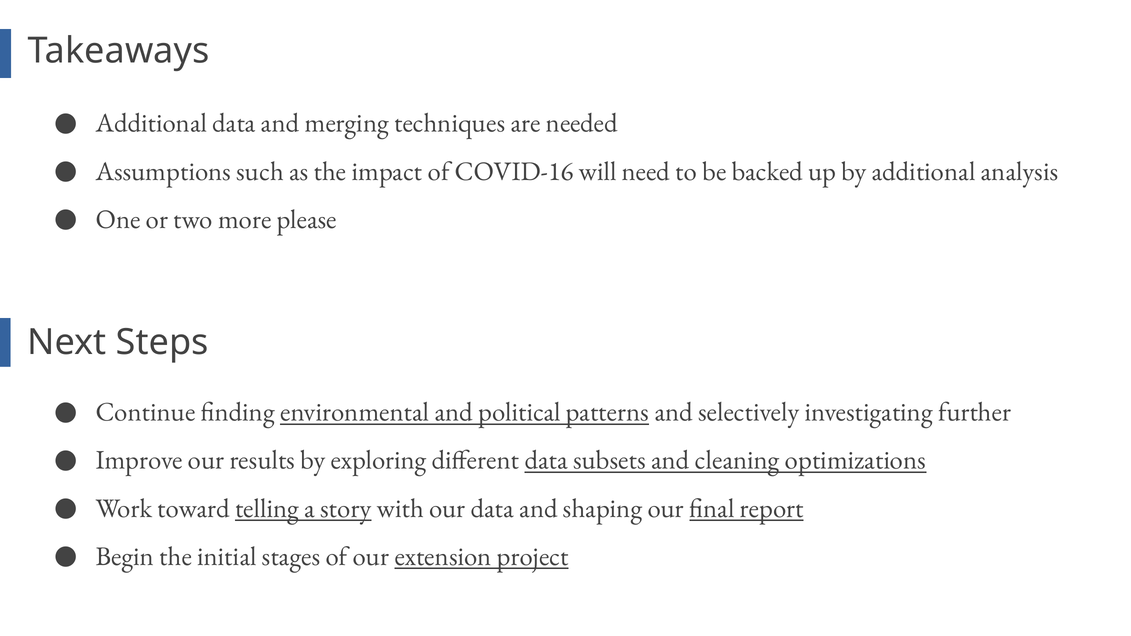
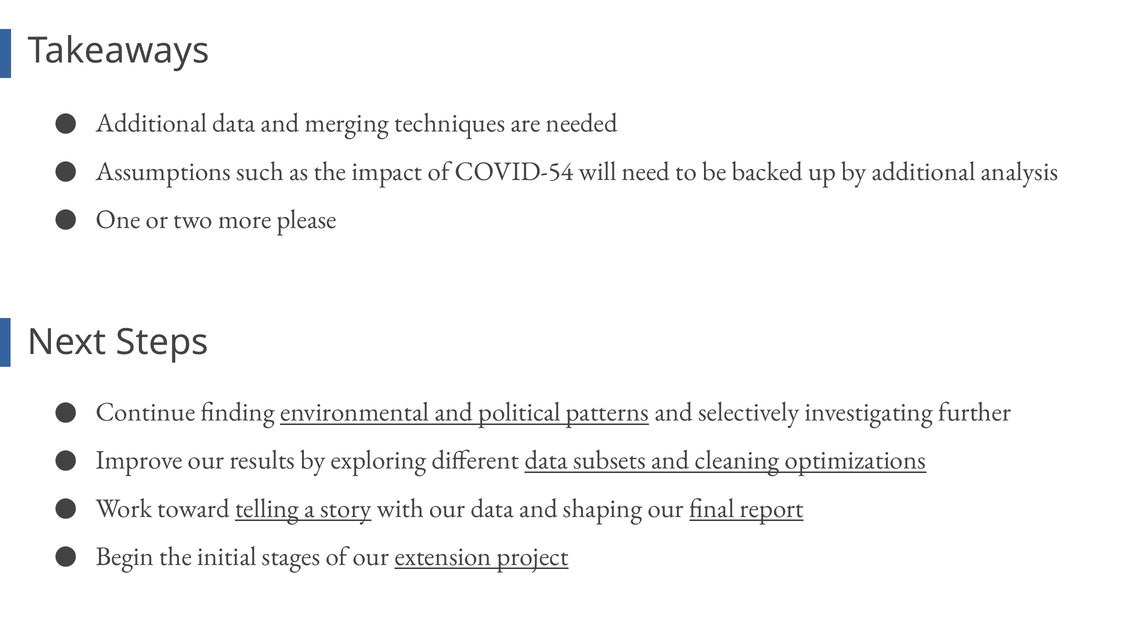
COVID-16: COVID-16 -> COVID-54 (514, 171)
